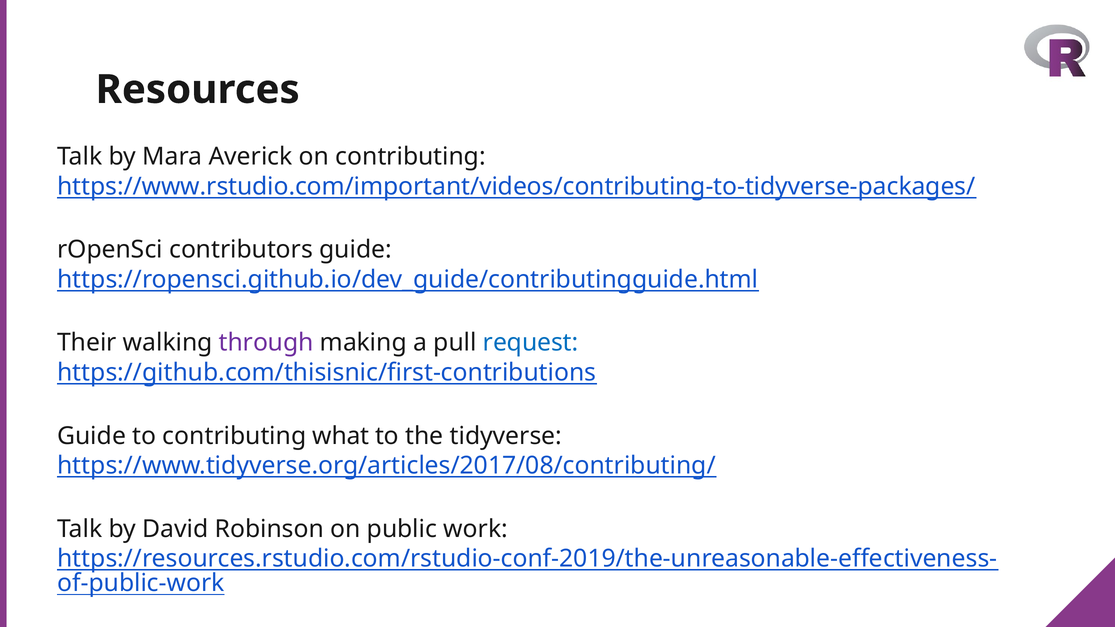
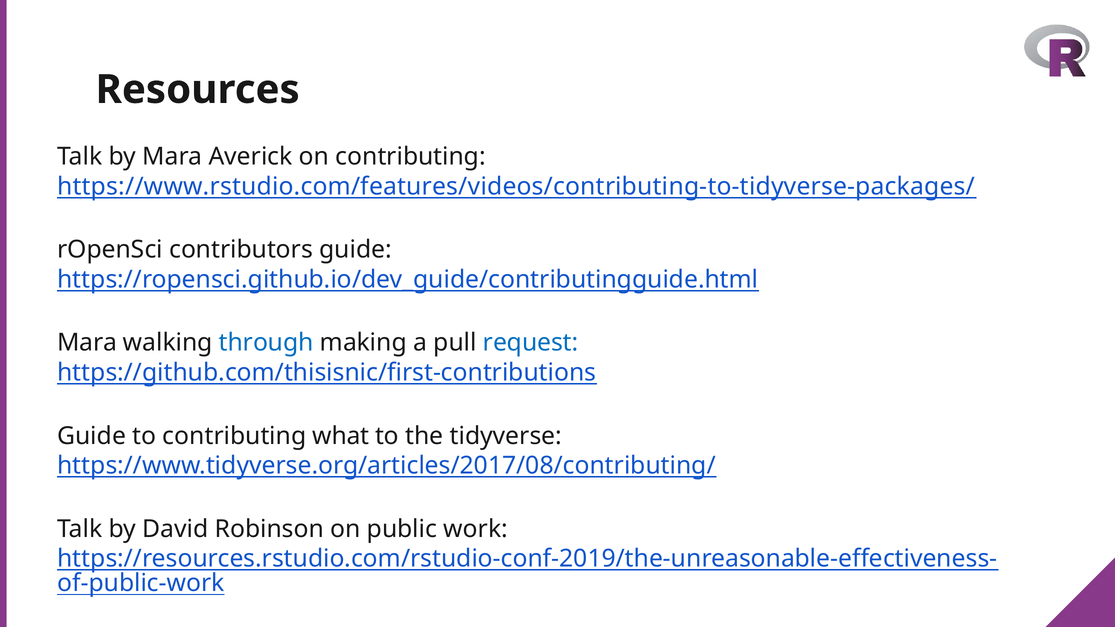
https://www.rstudio.com/important/videos/contributing-to-tidyverse-packages/: https://www.rstudio.com/important/videos/contributing-to-tidyverse-packages/ -> https://www.rstudio.com/features/videos/contributing-to-tidyverse-packages/ (516, 187)
Their: Their -> Mara (87, 343)
through colour: purple -> blue (266, 343)
